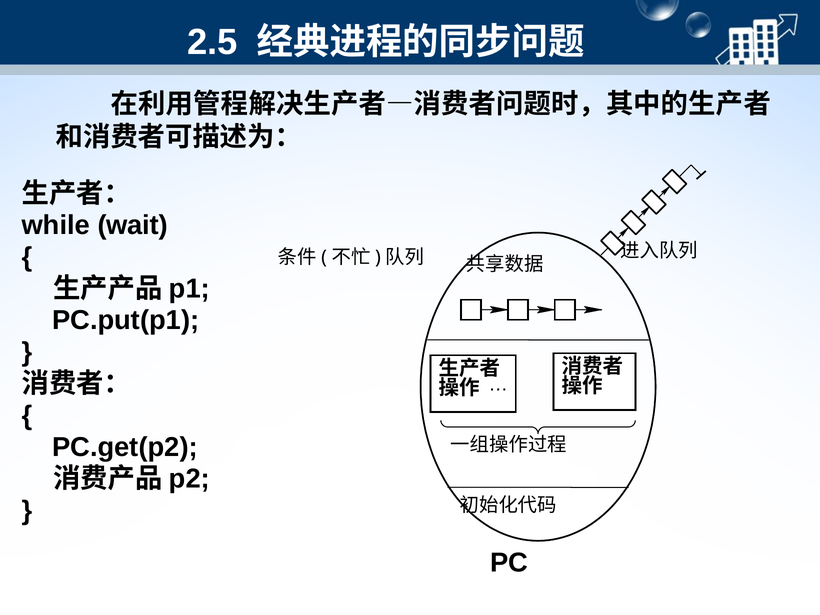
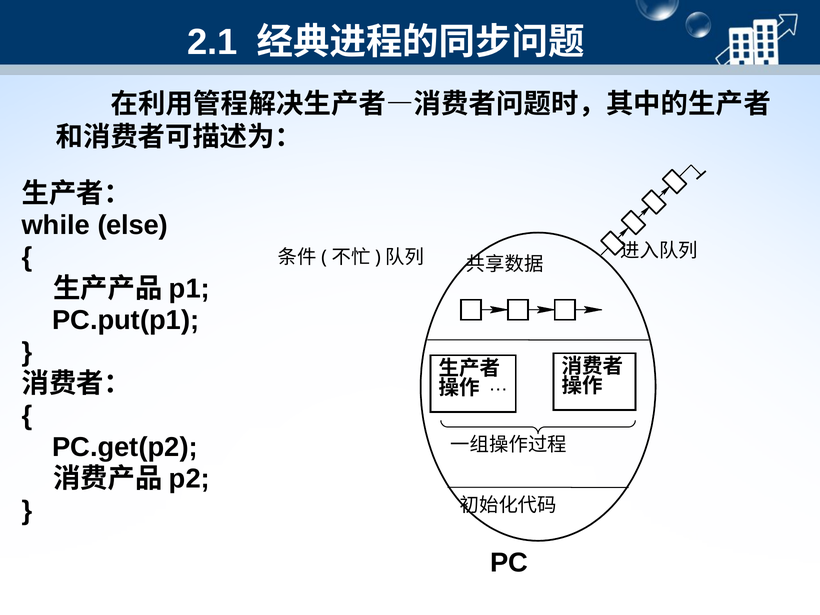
2.5: 2.5 -> 2.1 (212, 42)
wait: wait -> else (133, 225)
